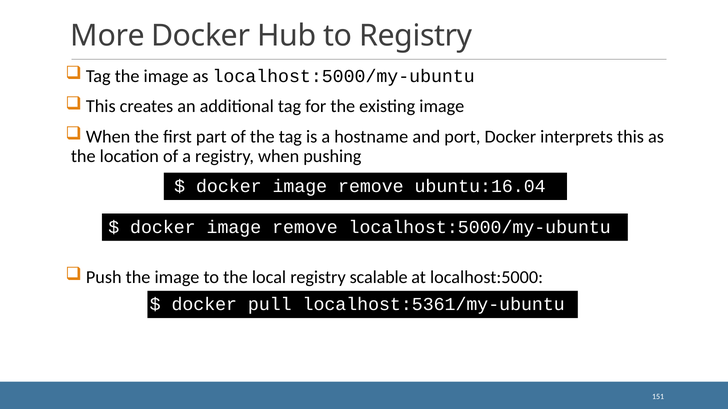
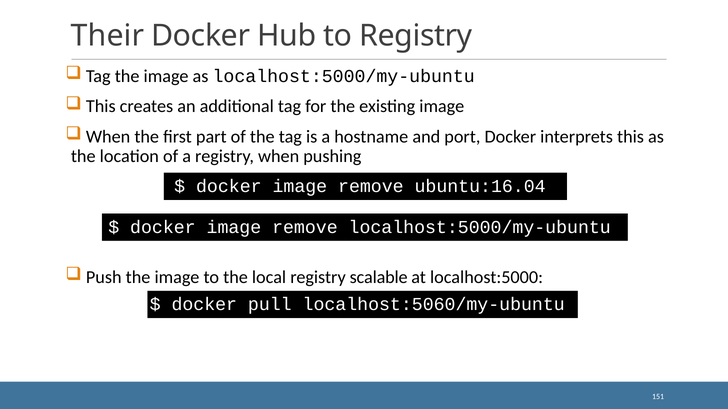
More: More -> Their (108, 36)
localhost:5361/my-ubuntu: localhost:5361/my-ubuntu -> localhost:5060/my-ubuntu (434, 305)
